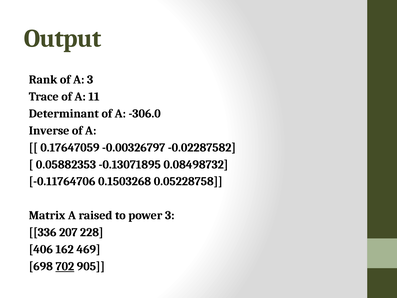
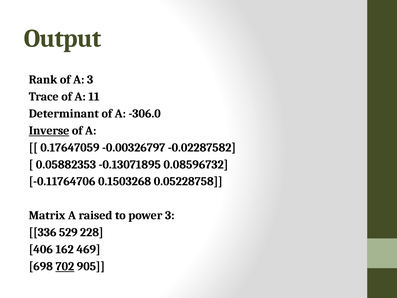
Inverse underline: none -> present (49, 130)
0.08498732: 0.08498732 -> 0.08596732 (196, 164)
207: 207 -> 529 (68, 232)
